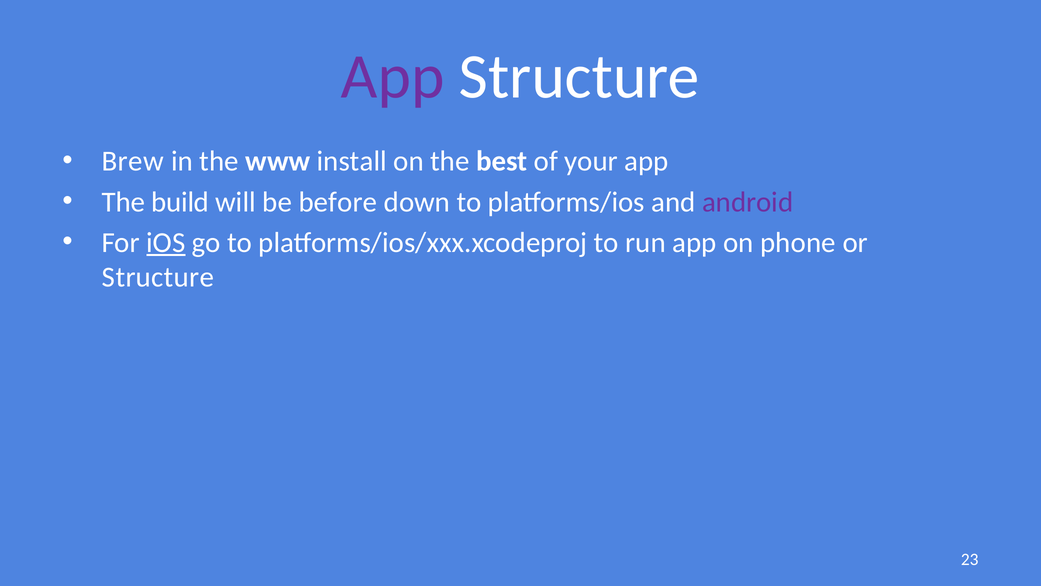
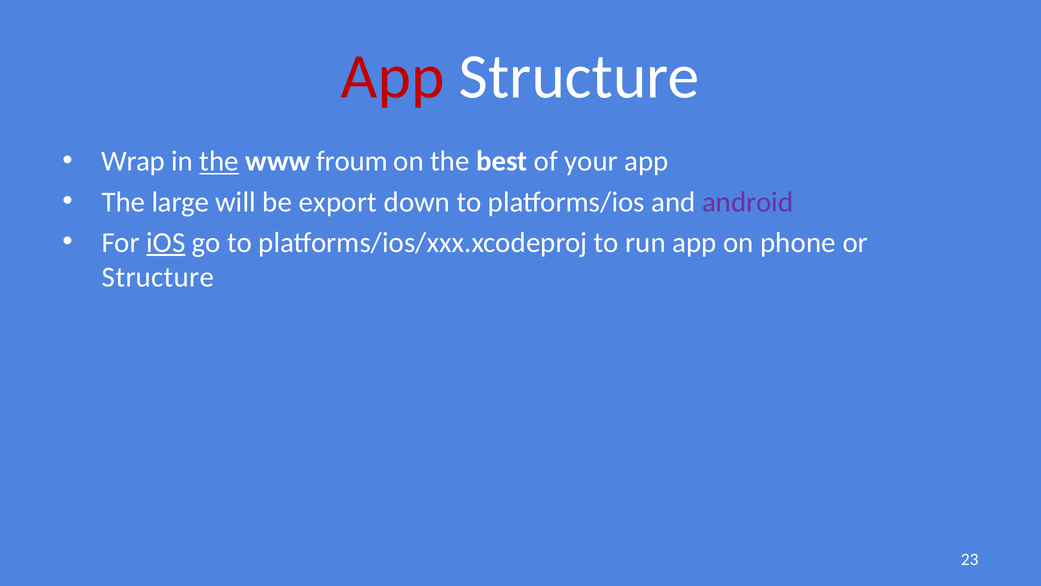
App colour: purple -> red (393, 77)
Brew: Brew -> Wrap (133, 161)
the underline: none -> present (219, 161)
install: install -> froum (352, 161)
build: build -> large (180, 202)
before: before -> export (338, 202)
